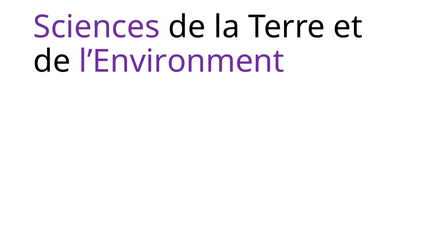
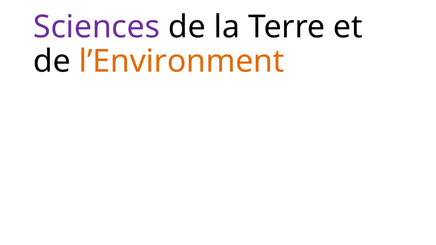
l’Environment colour: purple -> orange (182, 62)
